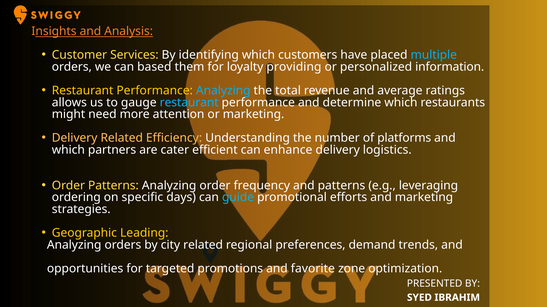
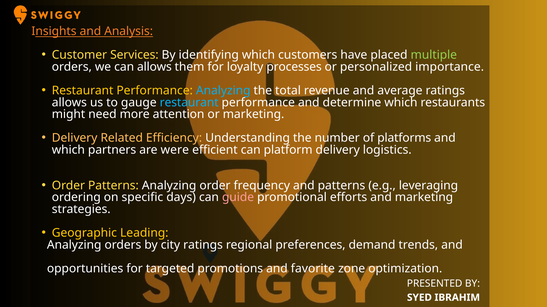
multiple colour: light blue -> light green (434, 55)
can based: based -> allows (154, 67)
providing: providing -> processes (294, 67)
information: information -> importance (450, 67)
cater: cater -> were (175, 150)
enhance: enhance -> platform (288, 150)
guide colour: light blue -> pink (238, 198)
city related: related -> ratings (203, 245)
